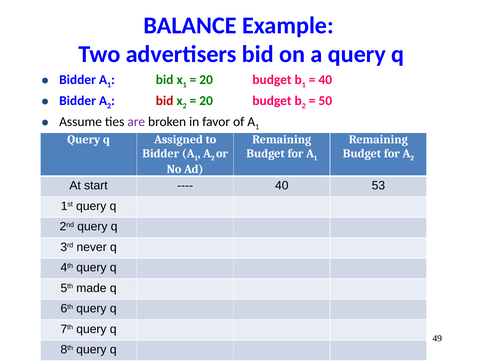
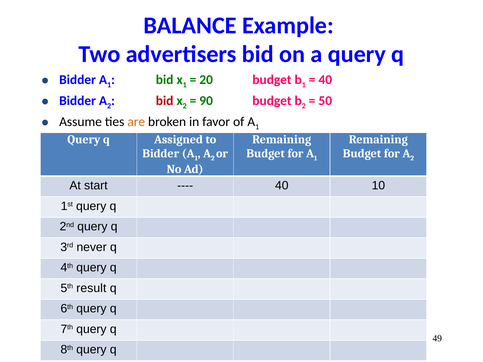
20: 20 -> 90 (206, 101)
are colour: purple -> orange (136, 122)
53: 53 -> 10 (378, 186)
made: made -> result (91, 288)
